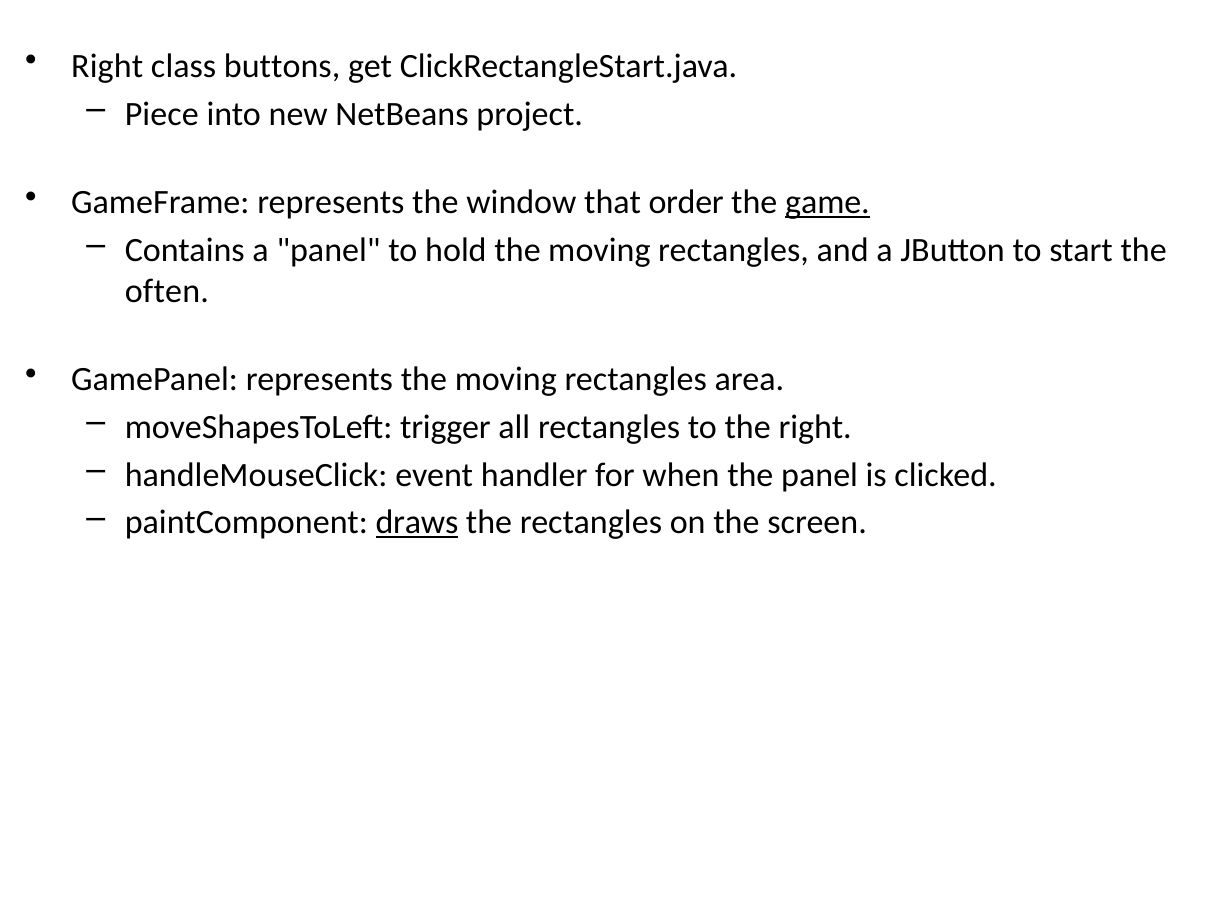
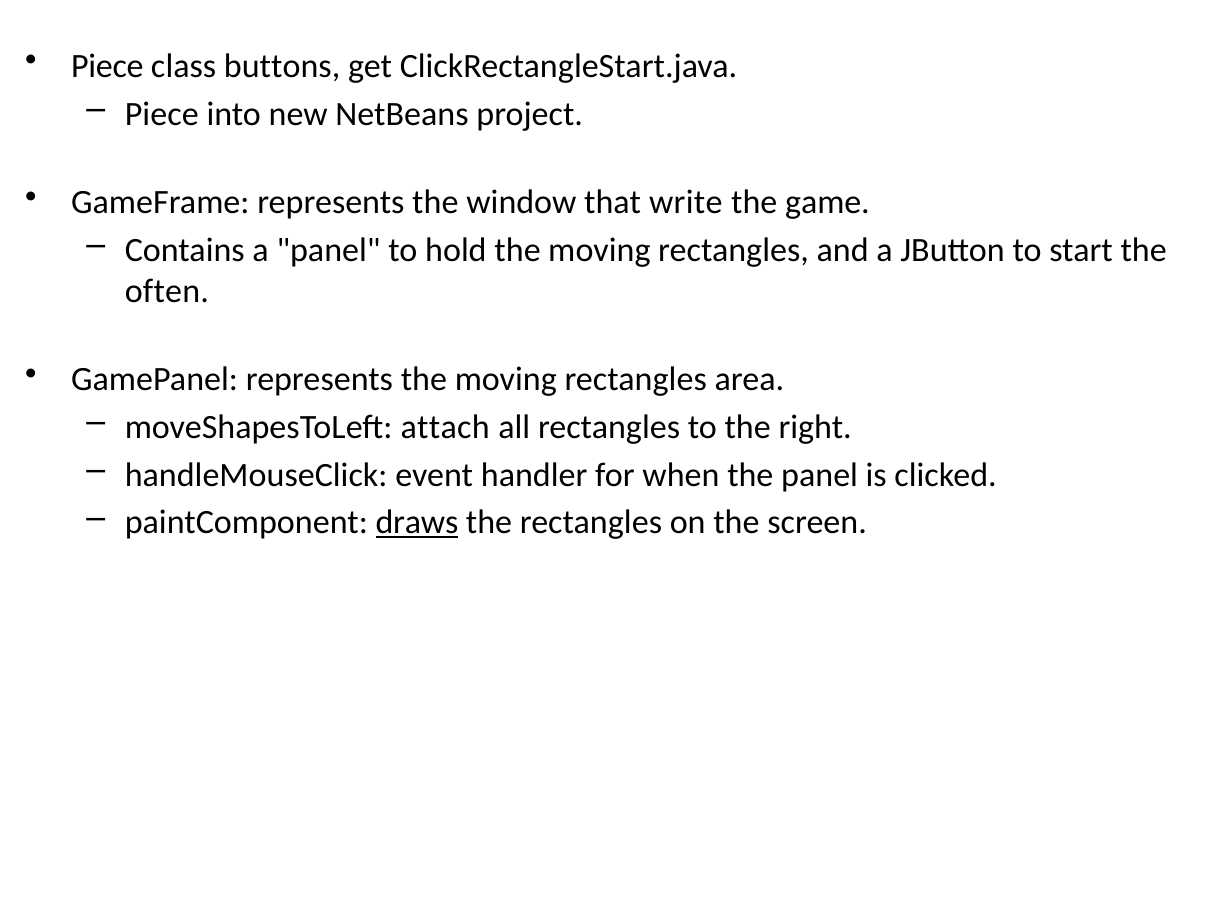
Right: Right -> Piece (107, 66)
order: order -> write (686, 202)
game underline: present -> none (827, 202)
trigger: trigger -> attach (445, 427)
